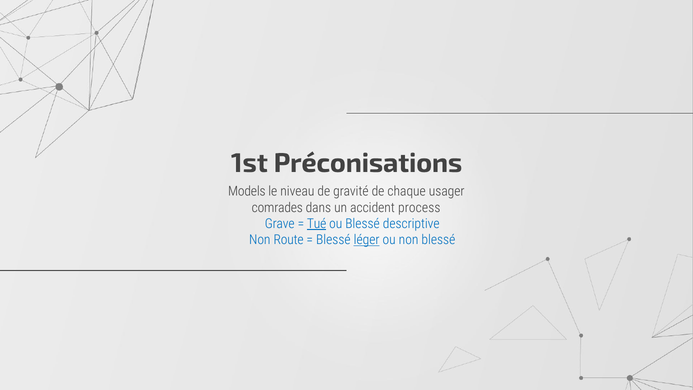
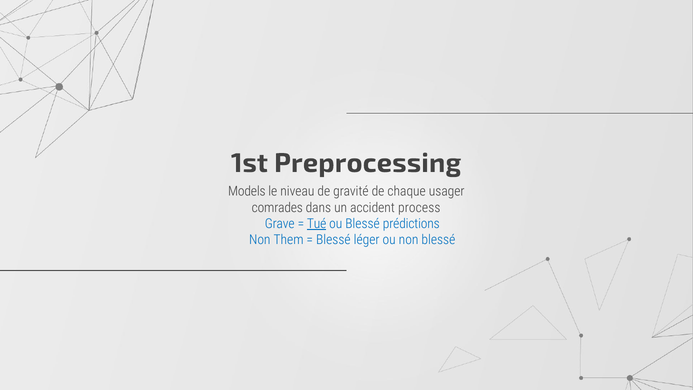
Préconisations: Préconisations -> Preprocessing (368, 163)
descriptive: descriptive -> prédictions (411, 224)
Route: Route -> Them (289, 240)
léger underline: present -> none (367, 240)
